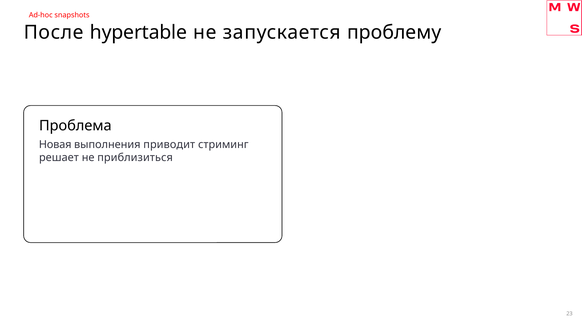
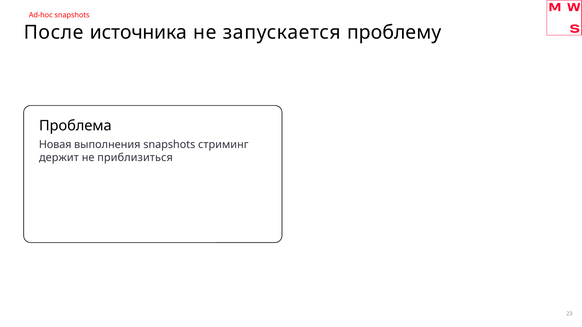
hypertable: hypertable -> источника (139, 32)
выполнения приводит: приводит -> snapshots (169, 145)
решает: решает -> держит (59, 158)
